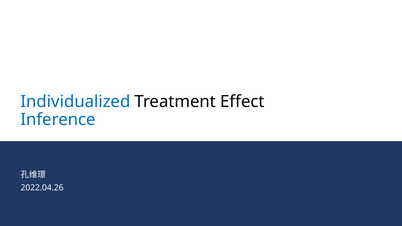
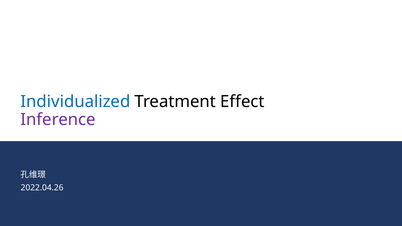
Inference colour: blue -> purple (58, 120)
